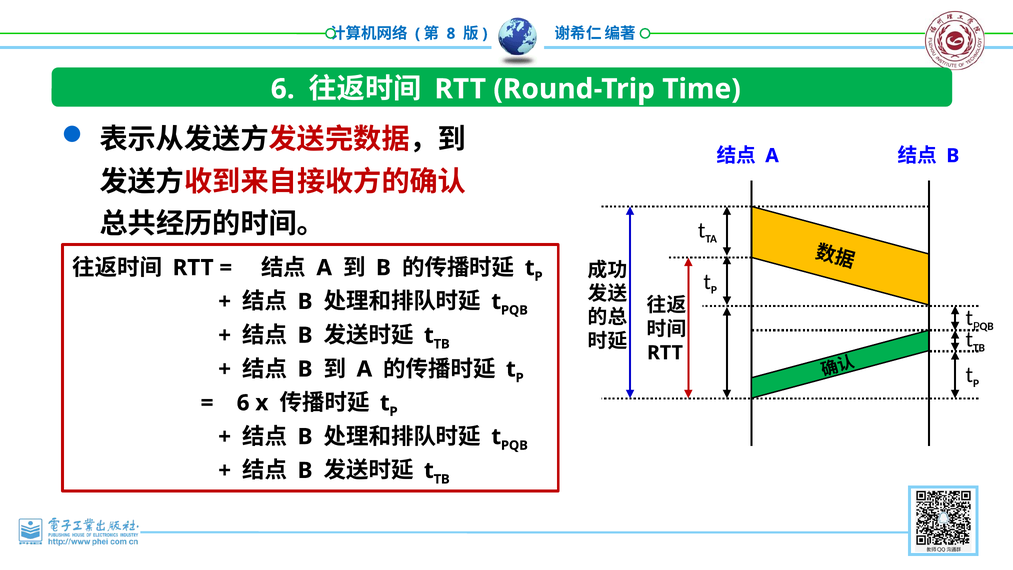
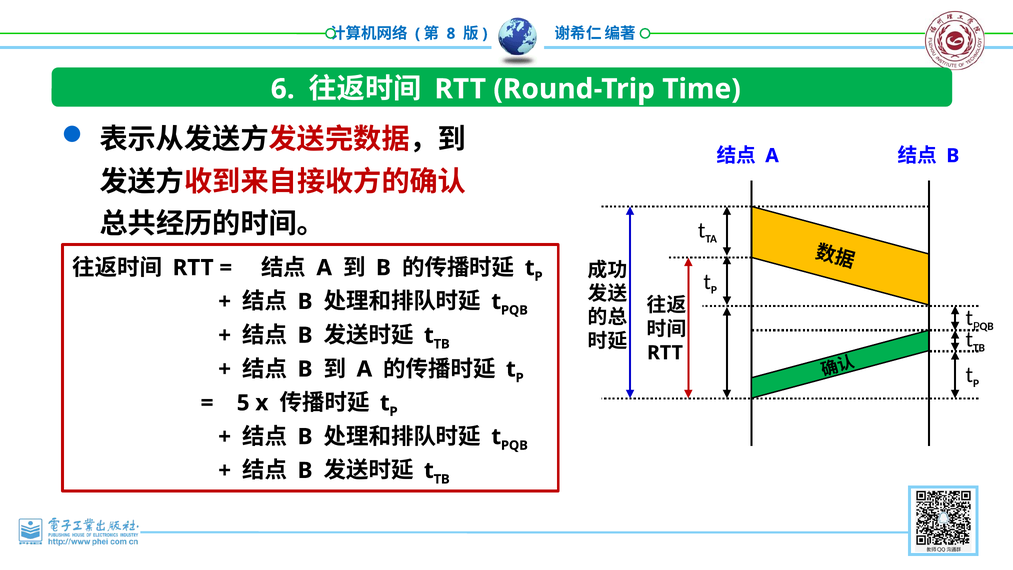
6: 6 -> 5 (243, 403)
